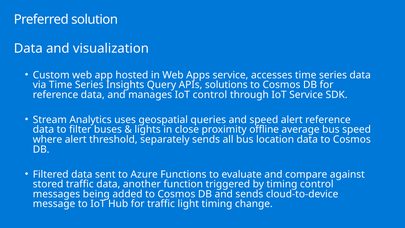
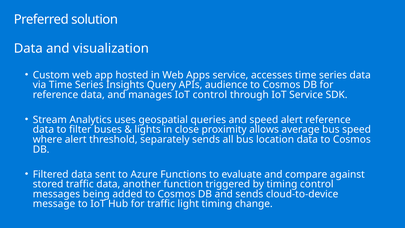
solutions: solutions -> audience (226, 85)
offline: offline -> allows (264, 130)
